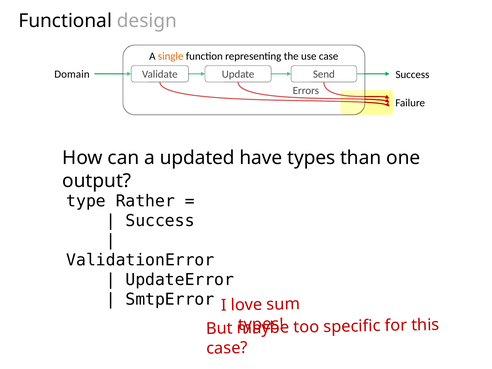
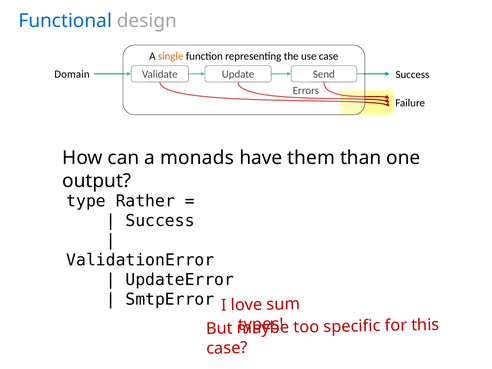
Functional colour: black -> blue (65, 21)
updated: updated -> monads (197, 158)
have types: types -> them (311, 158)
